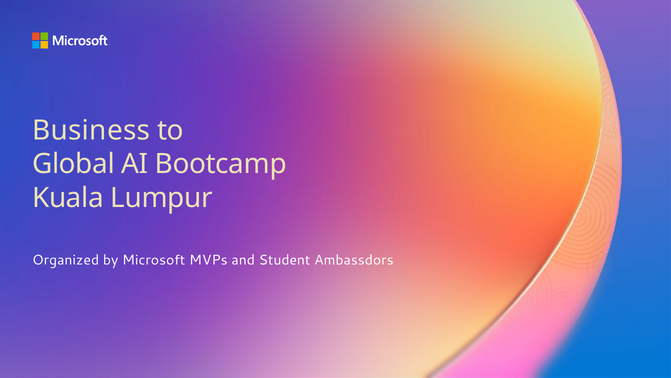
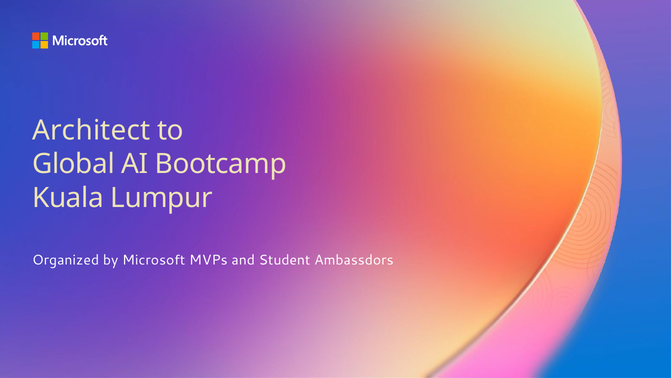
Business: Business -> Architect (91, 130)
